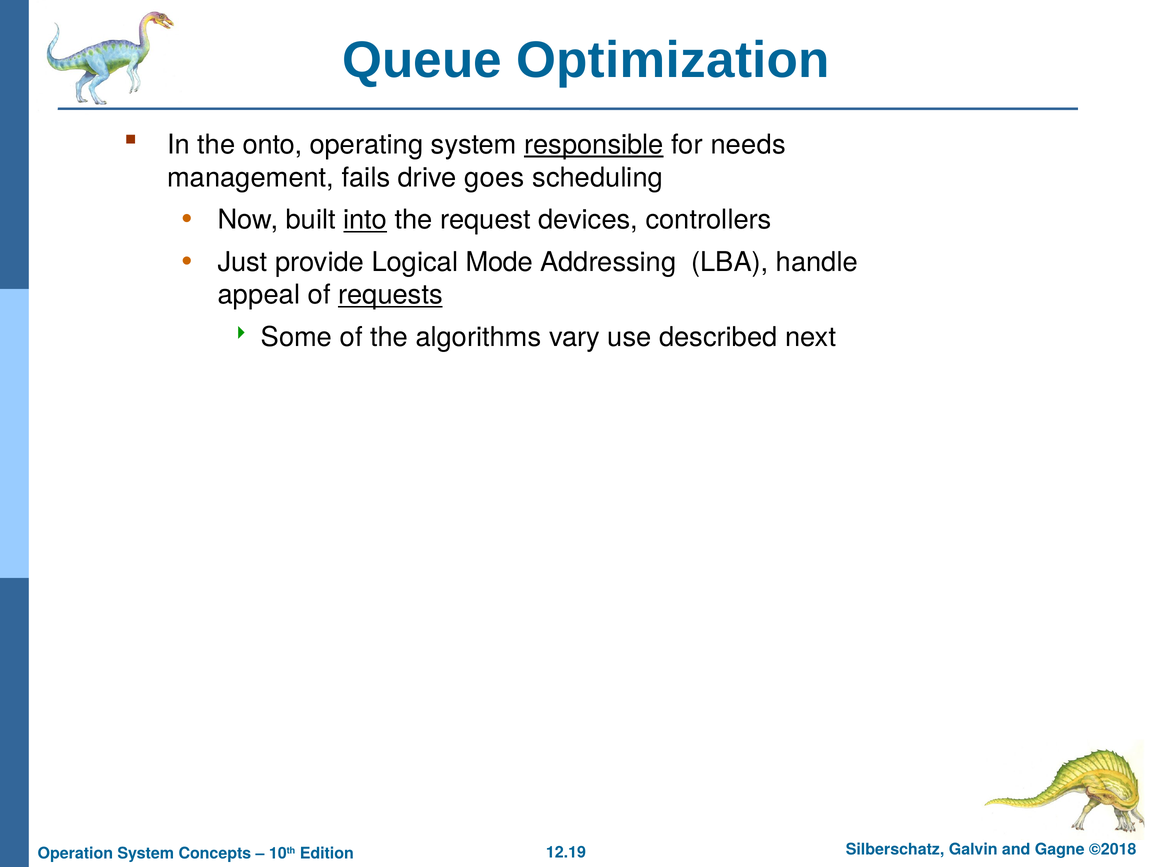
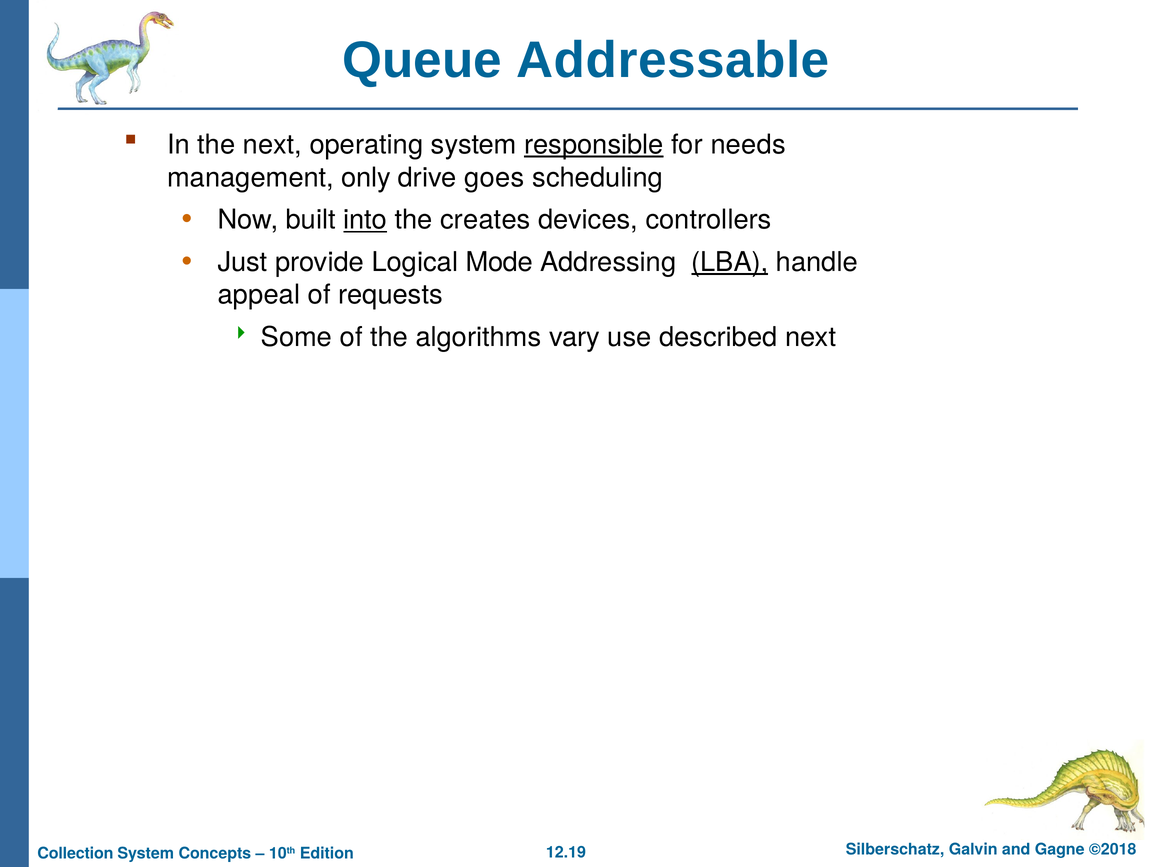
Optimization: Optimization -> Addressable (673, 60)
the onto: onto -> next (272, 145)
fails: fails -> only (366, 177)
request: request -> creates (485, 220)
LBA underline: none -> present (730, 262)
requests underline: present -> none (390, 295)
Operation: Operation -> Collection (75, 853)
